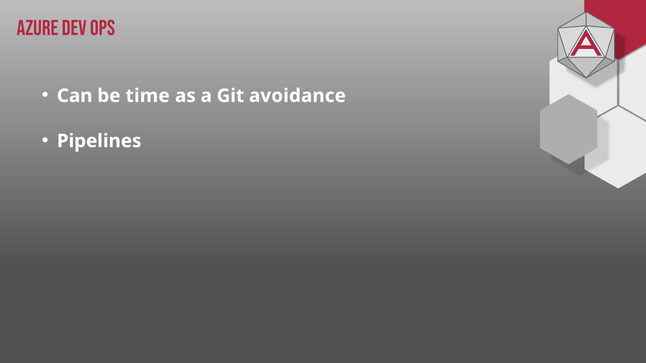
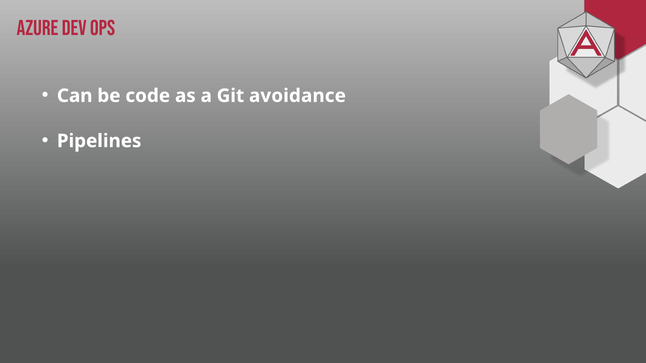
time: time -> code (148, 96)
